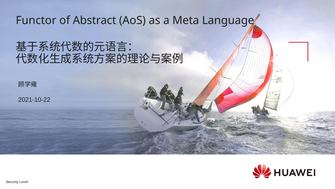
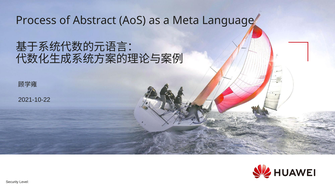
Functor: Functor -> Process (36, 20)
